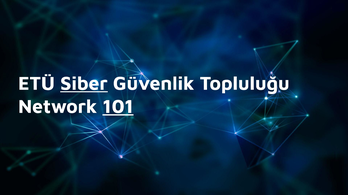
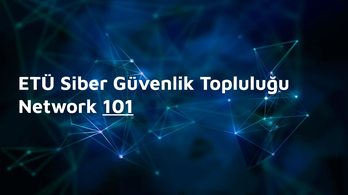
Siber underline: present -> none (84, 84)
